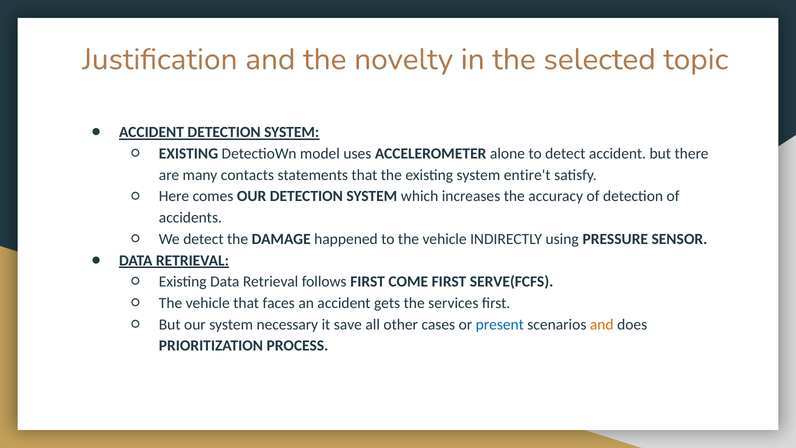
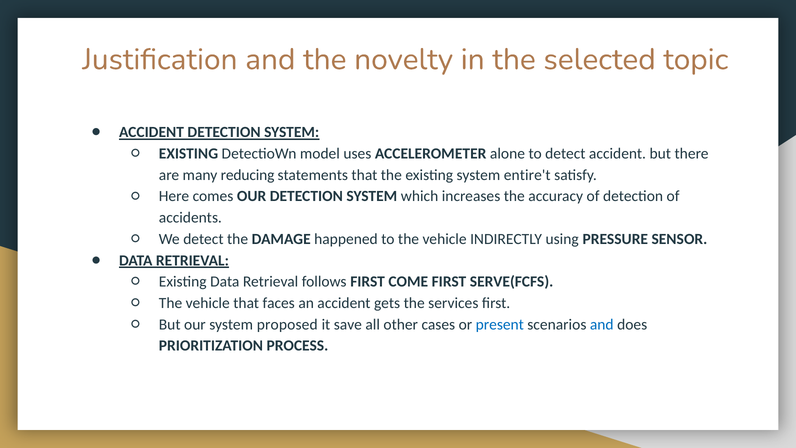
contacts: contacts -> reducing (248, 175)
necessary: necessary -> proposed (287, 324)
and colour: orange -> blue (602, 324)
